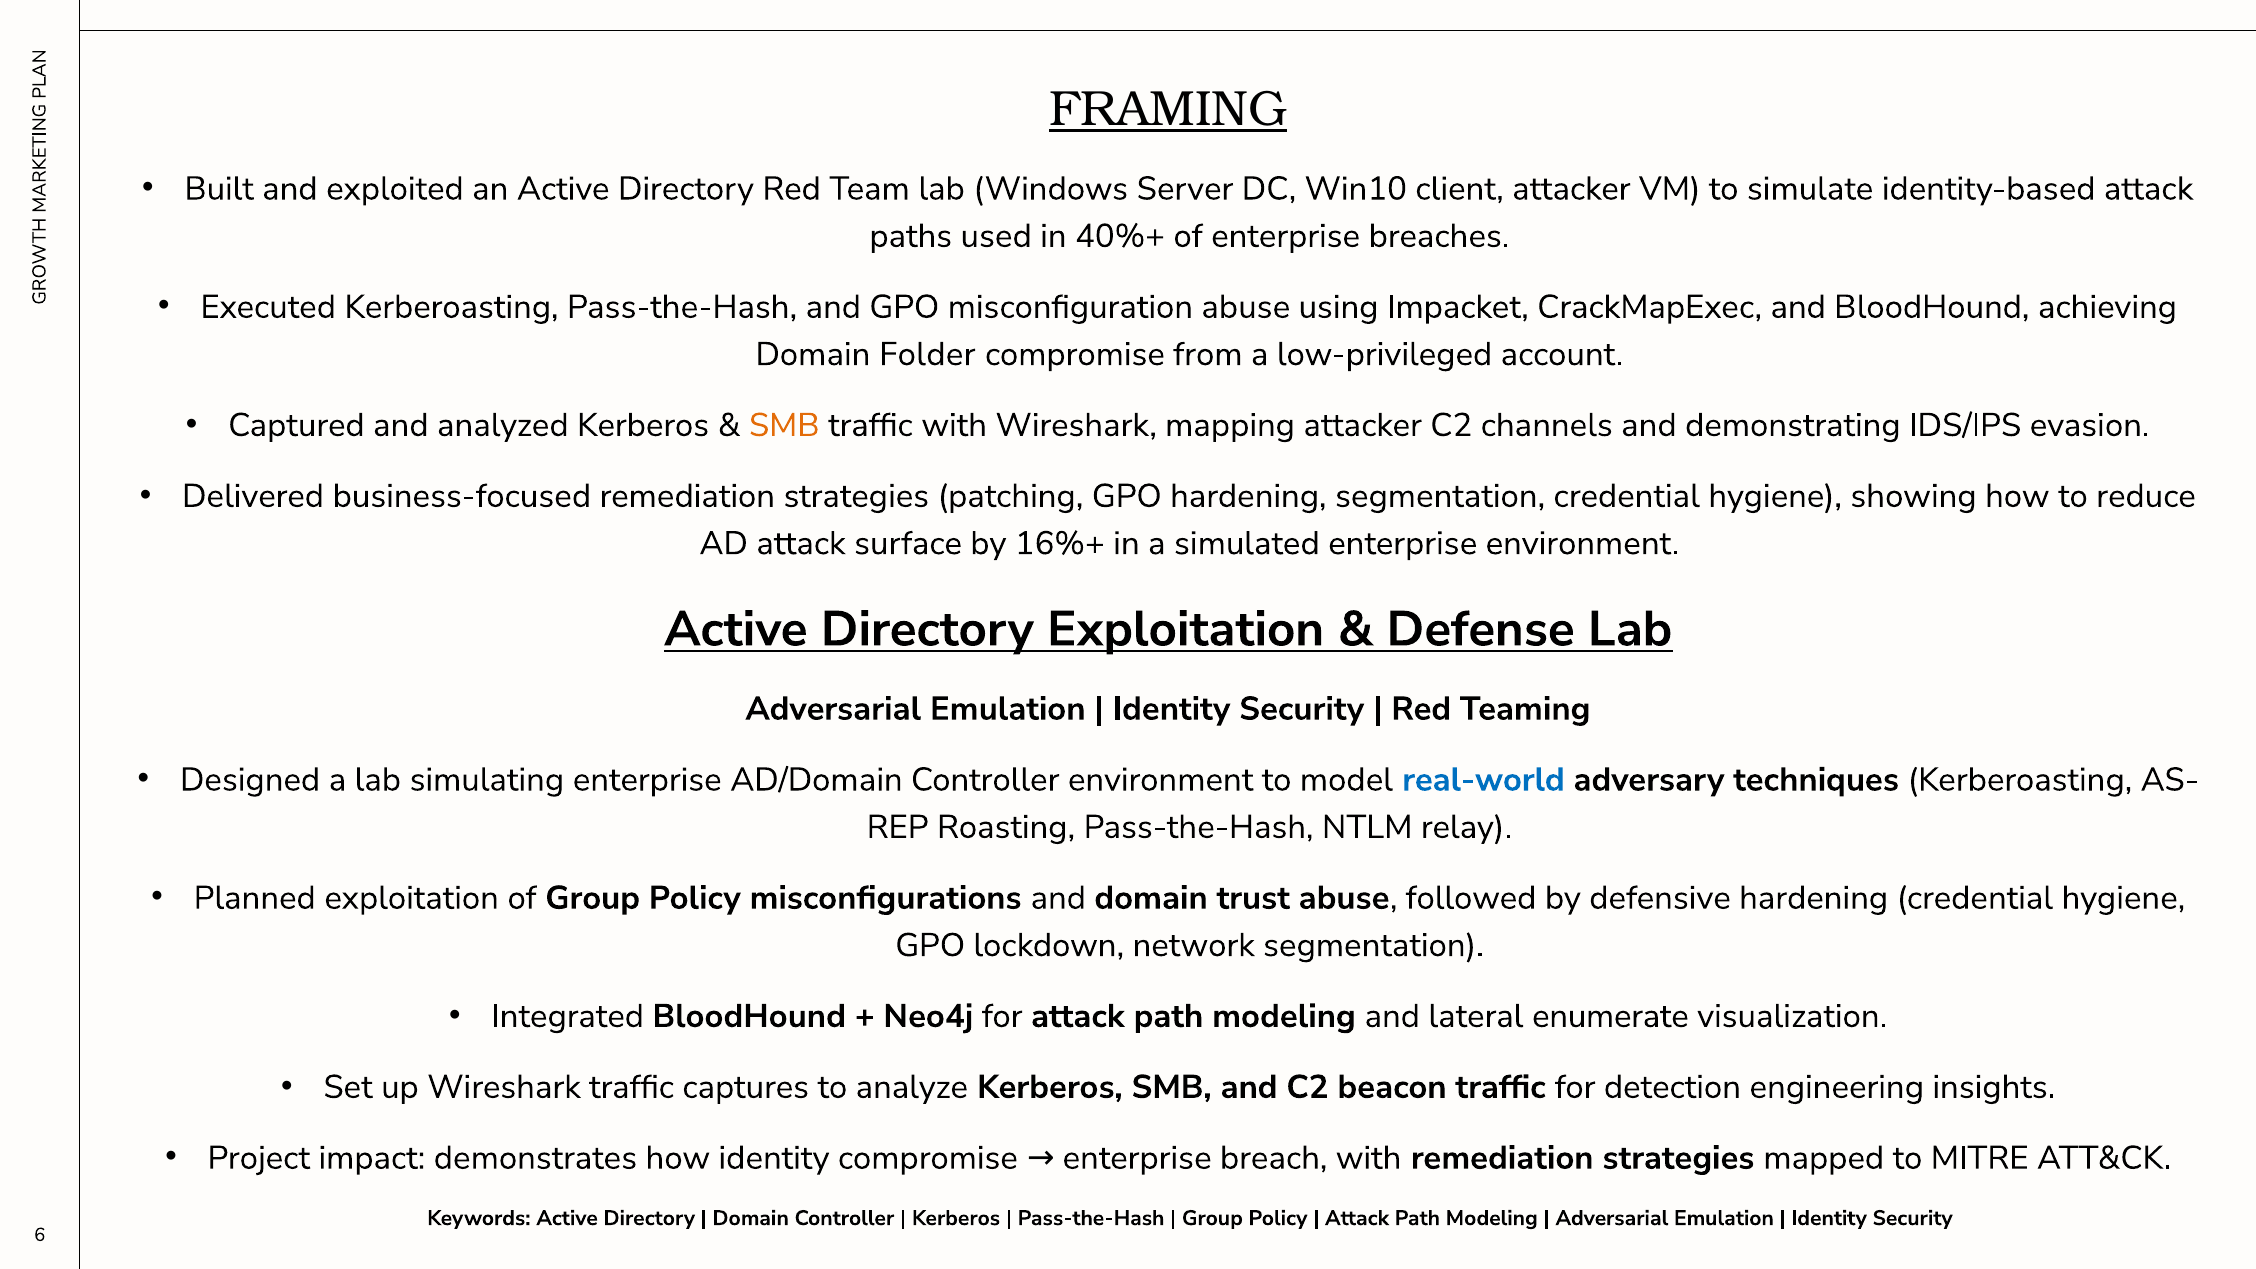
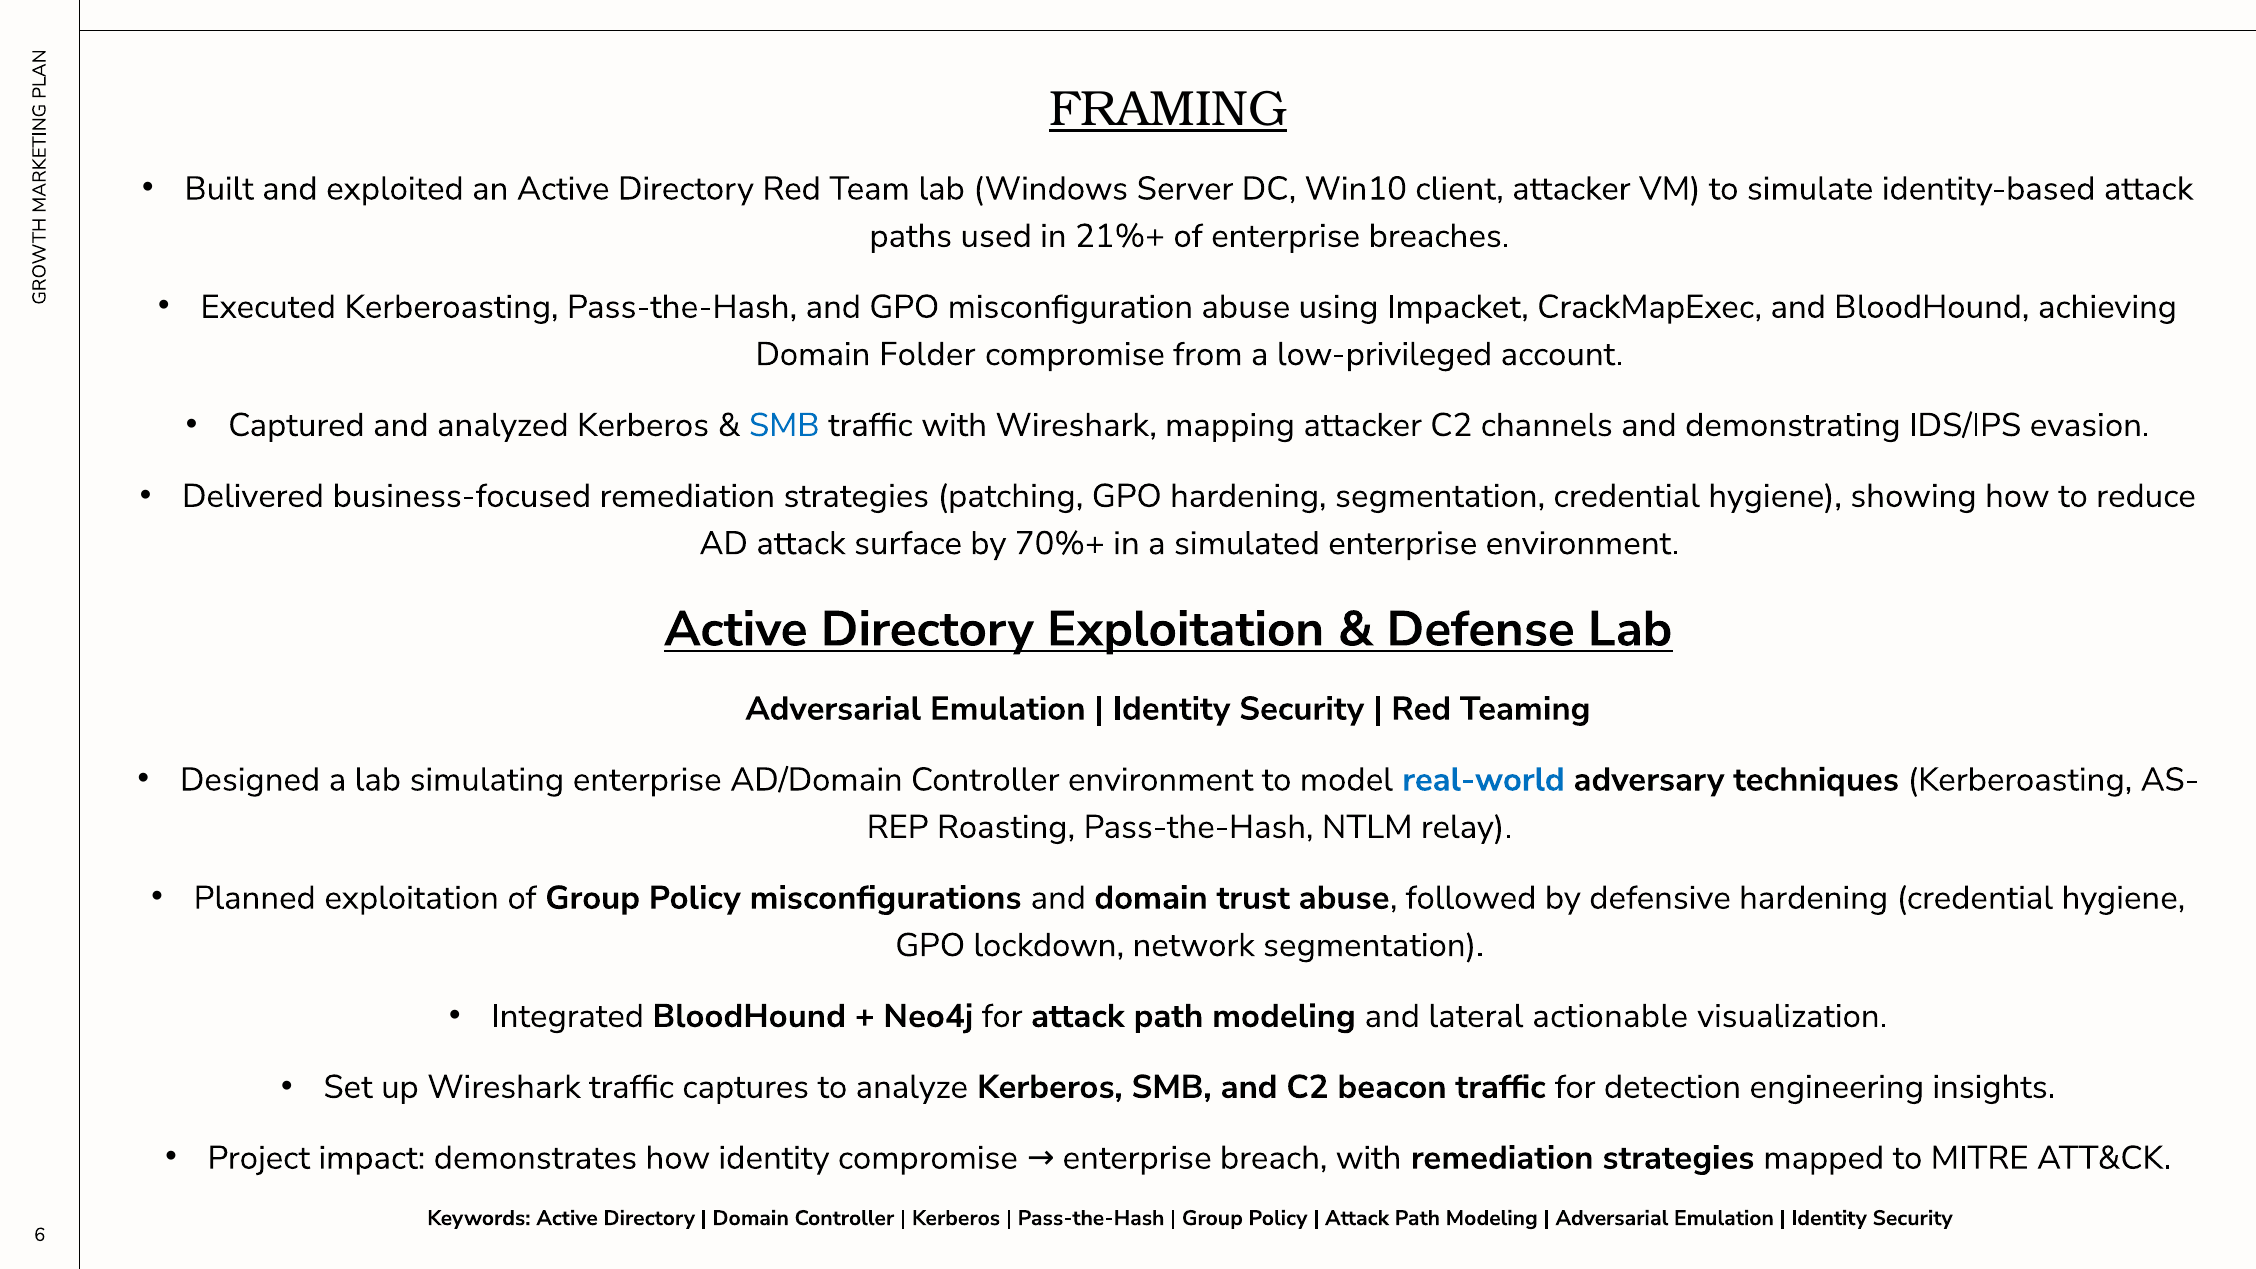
40%+: 40%+ -> 21%+ (1120, 236)
SMB colour: orange -> blue (784, 425)
16%+: 16%+ -> 70%+ (1060, 543)
enumerate: enumerate -> actionable (1610, 1016)
